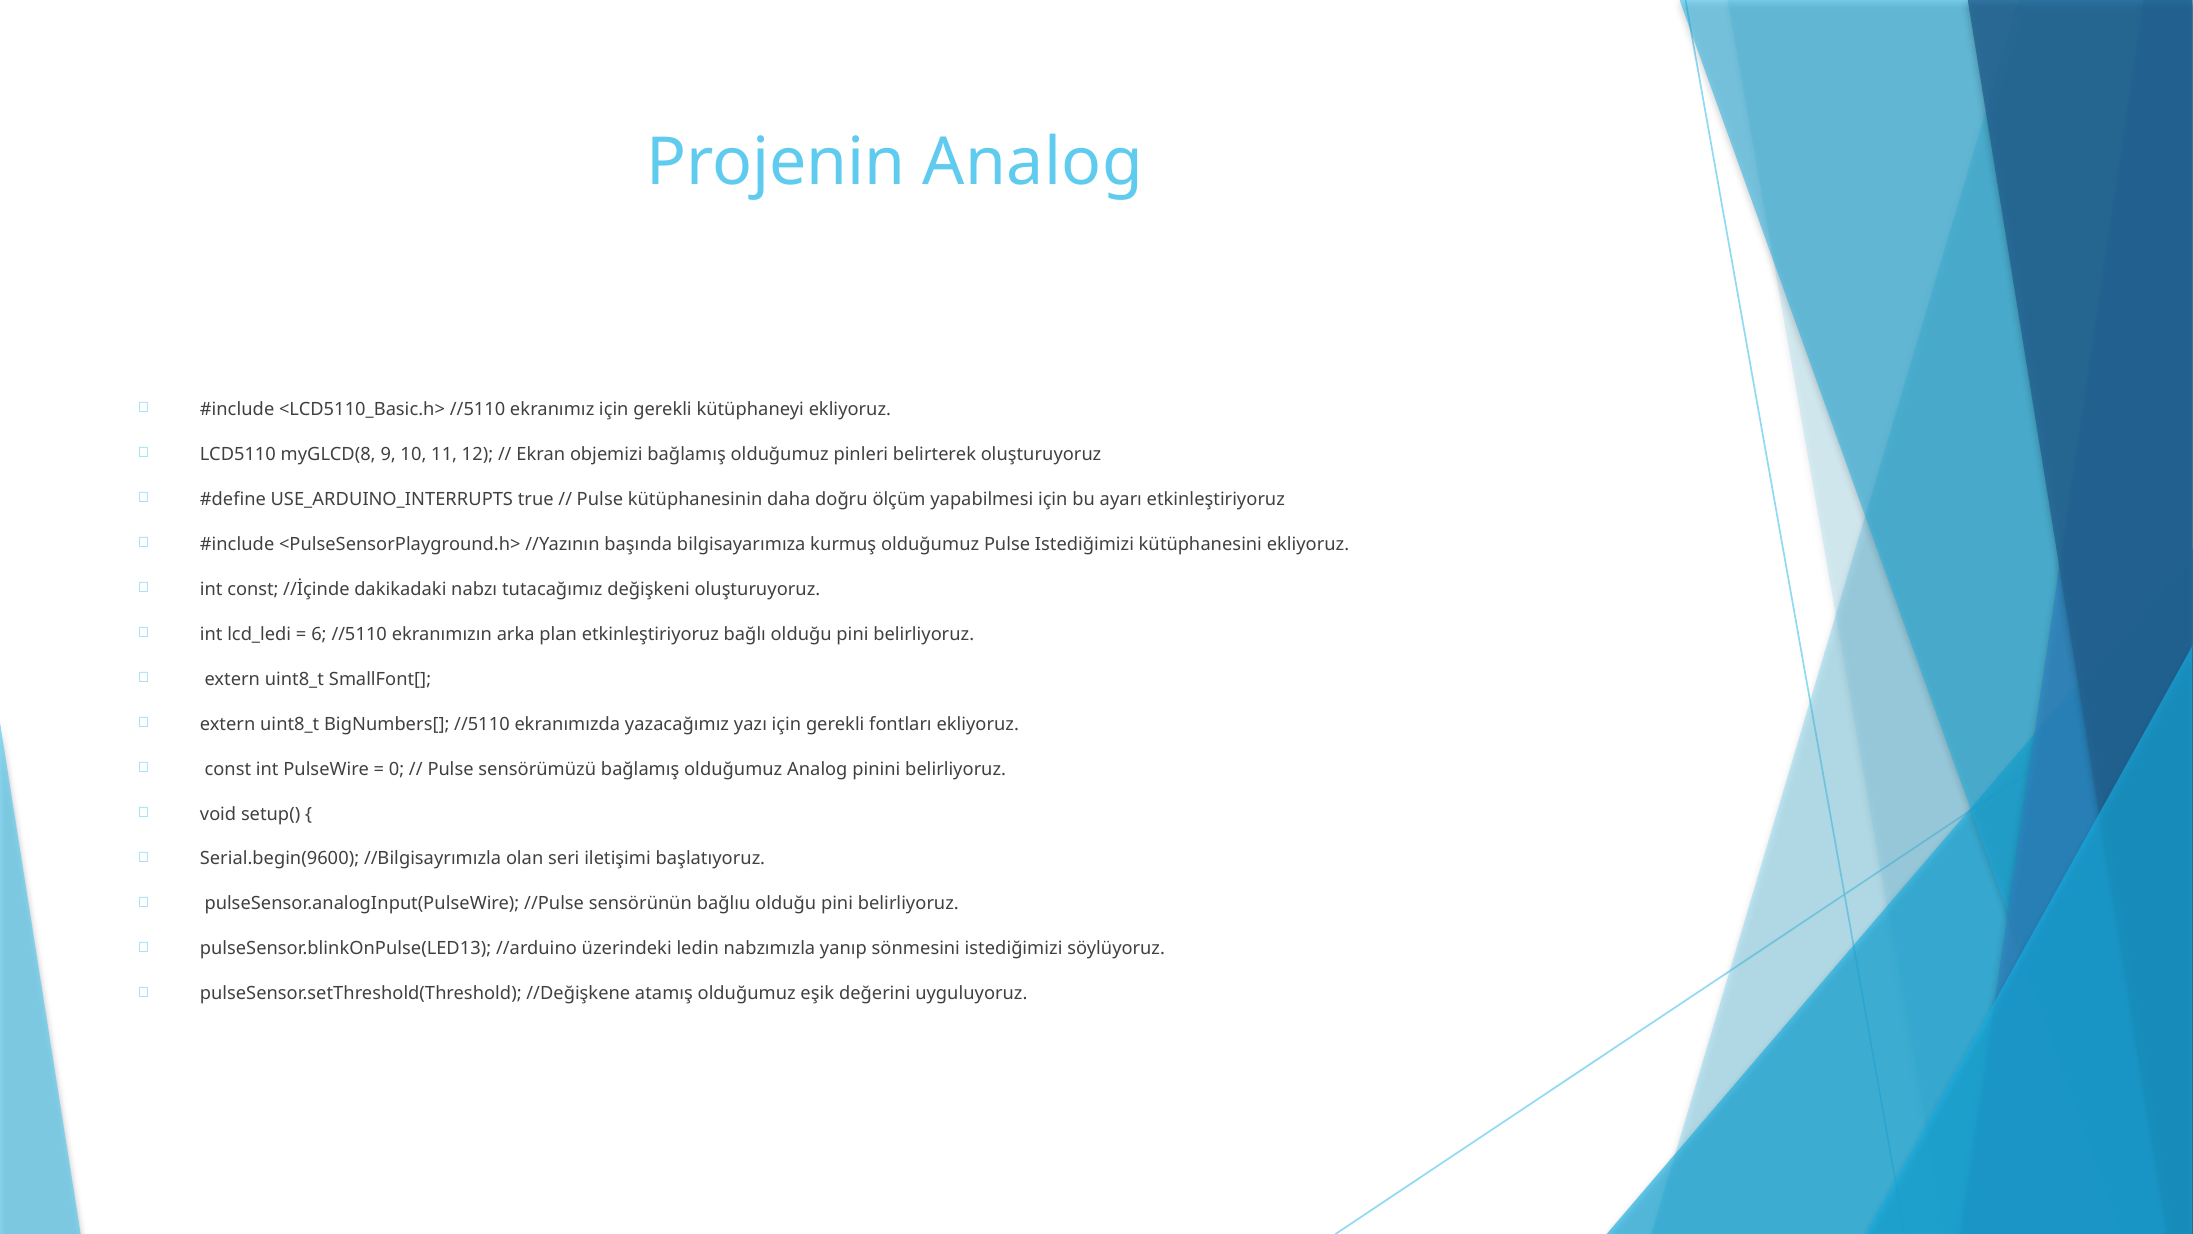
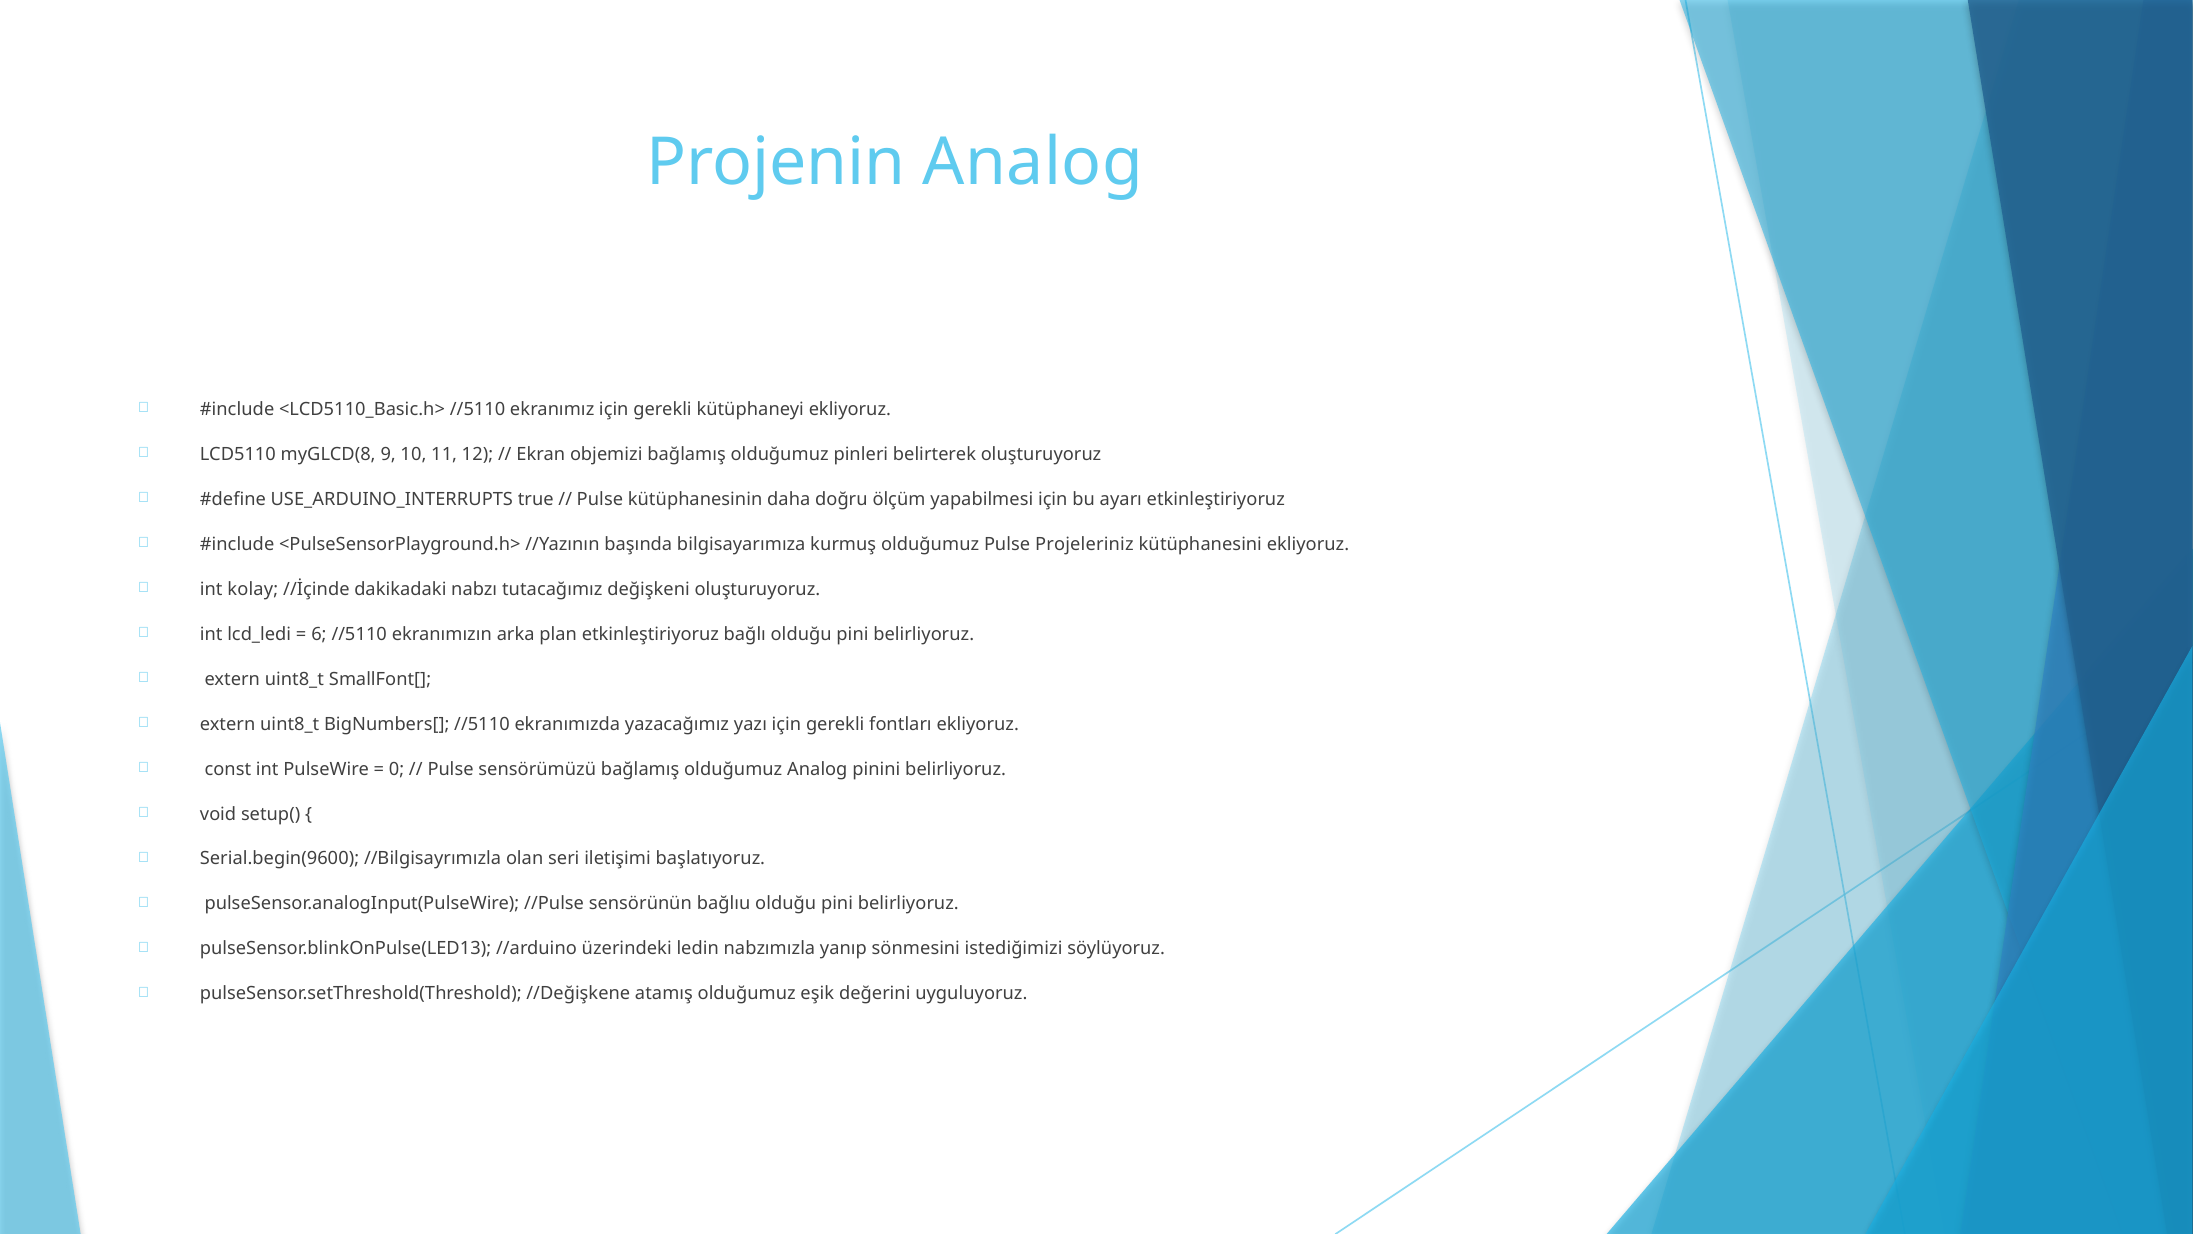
Pulse Istediğimizi: Istediğimizi -> Projeleriniz (1084, 544)
int const: const -> kolay (253, 589)
